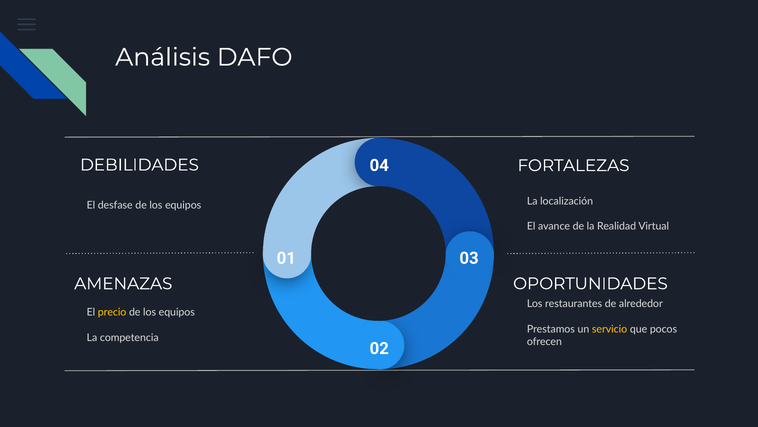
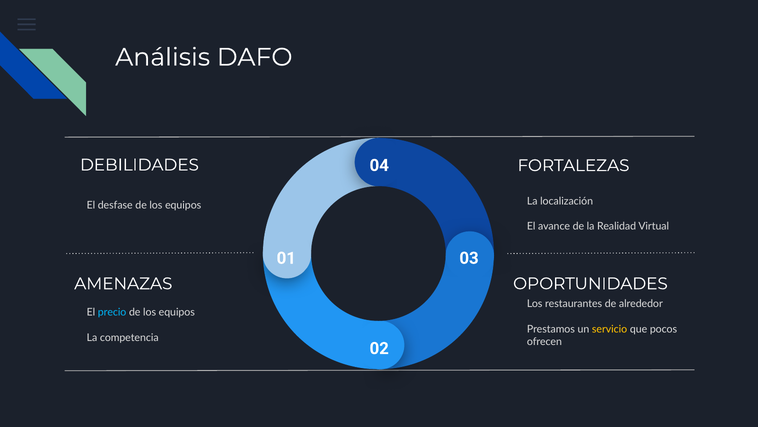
precio colour: yellow -> light blue (112, 312)
